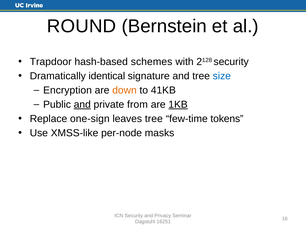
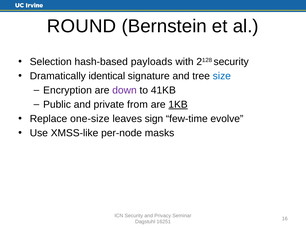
Trapdoor: Trapdoor -> Selection (51, 62)
schemes: schemes -> payloads (152, 62)
down colour: orange -> purple (125, 90)
and underline: present -> none (82, 105)
one-sign: one-sign -> one-size (90, 119)
leaves tree: tree -> sign (154, 119)
tokens: tokens -> evolve (227, 119)
